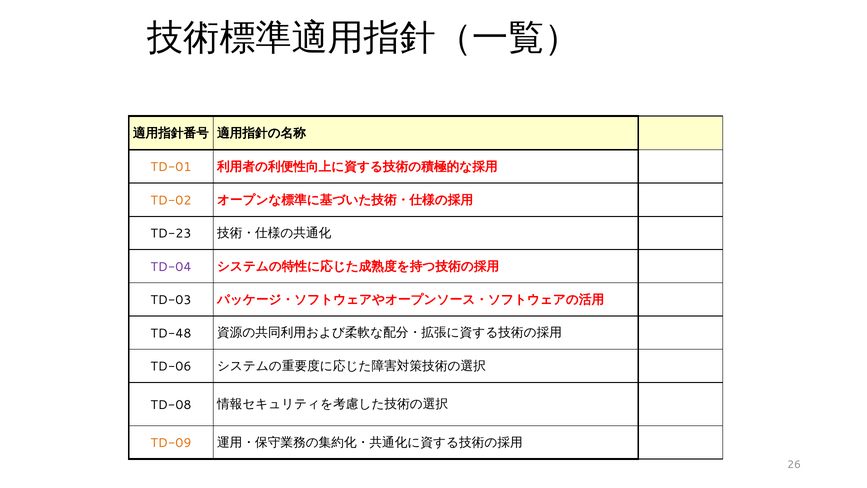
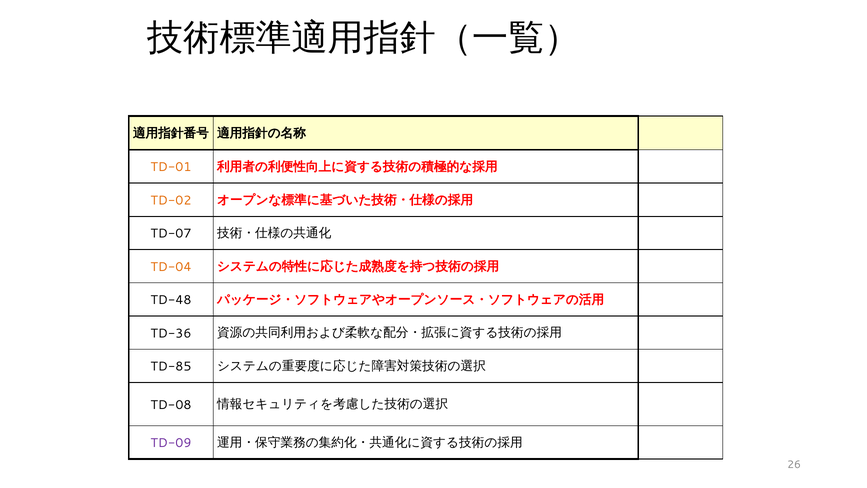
TD-23: TD-23 -> TD-07 (171, 234)
TD-04 colour: purple -> orange (171, 267)
TD-03: TD-03 -> TD-48 (171, 300)
TD-48: TD-48 -> TD-36 (171, 333)
TD-06: TD-06 -> TD-85 (171, 366)
TD-09 colour: orange -> purple (171, 443)
